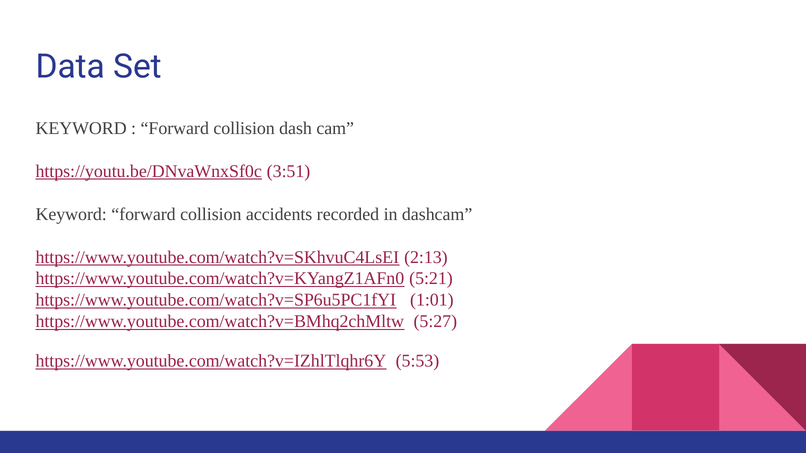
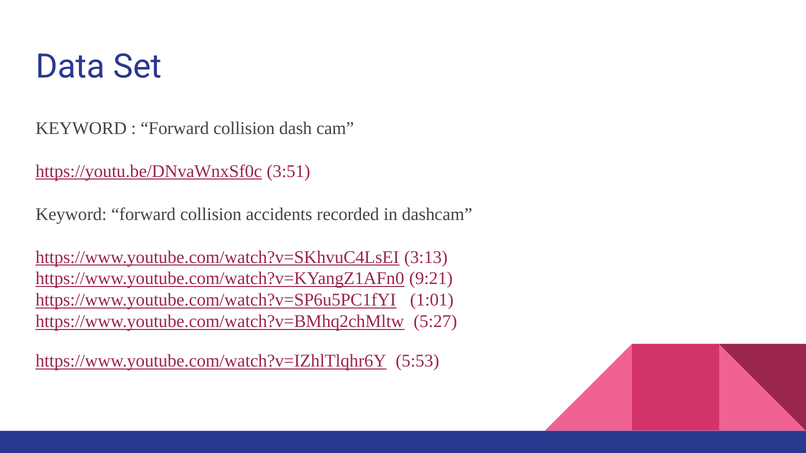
2:13: 2:13 -> 3:13 (426, 257)
5:21: 5:21 -> 9:21 (431, 279)
